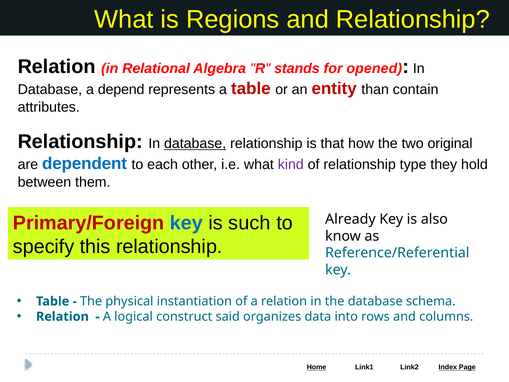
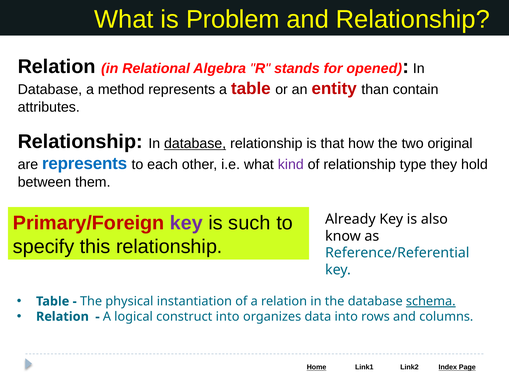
Regions: Regions -> Problem (233, 20)
depend: depend -> method (121, 89)
are dependent: dependent -> represents (85, 163)
key colour: blue -> purple (186, 223)
schema underline: none -> present (431, 301)
construct said: said -> into (228, 316)
